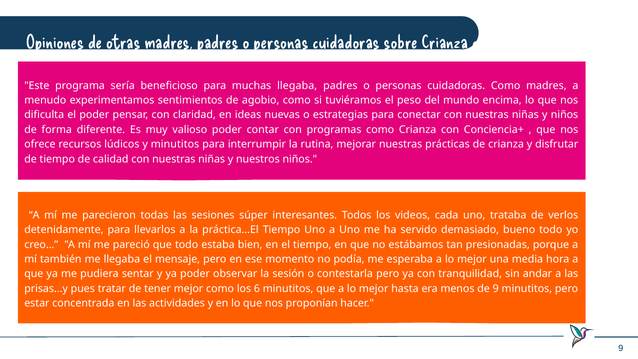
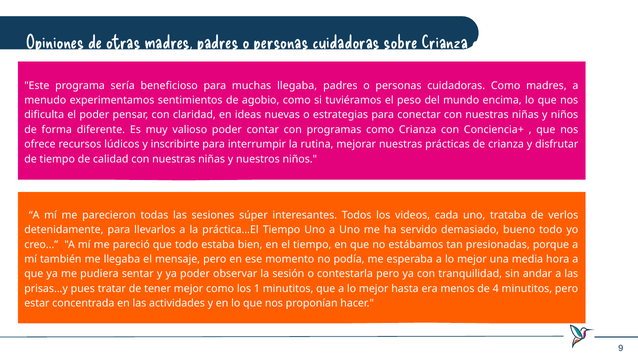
y minutitos: minutitos -> inscribirte (175, 144)
6: 6 -> 1 (257, 289)
de 9: 9 -> 4 (496, 289)
